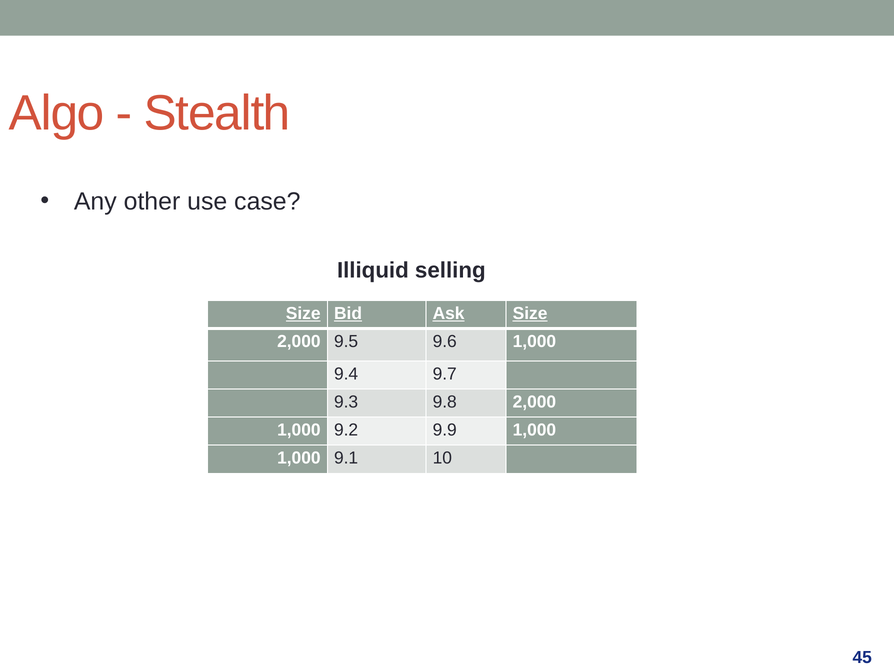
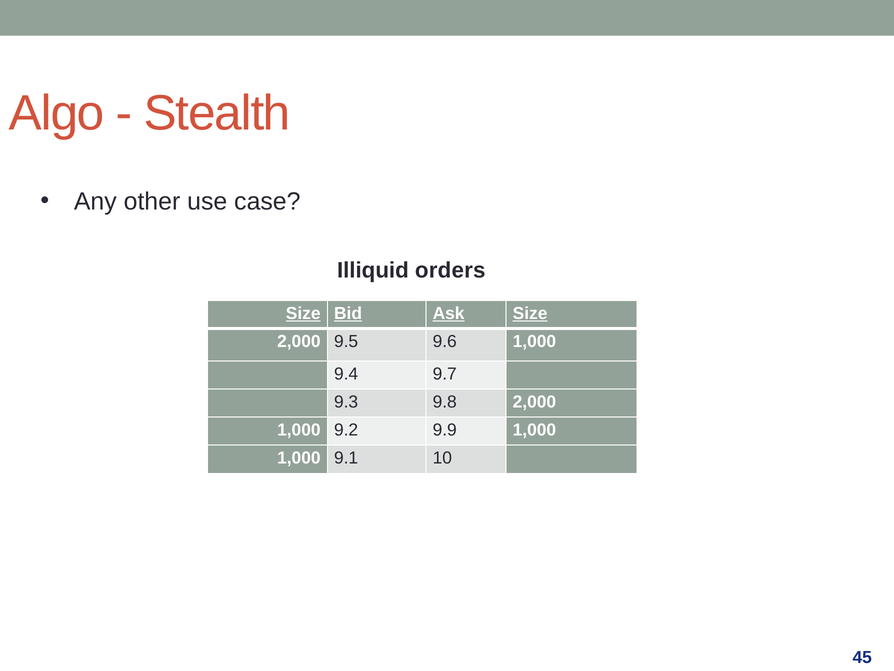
selling: selling -> orders (450, 270)
